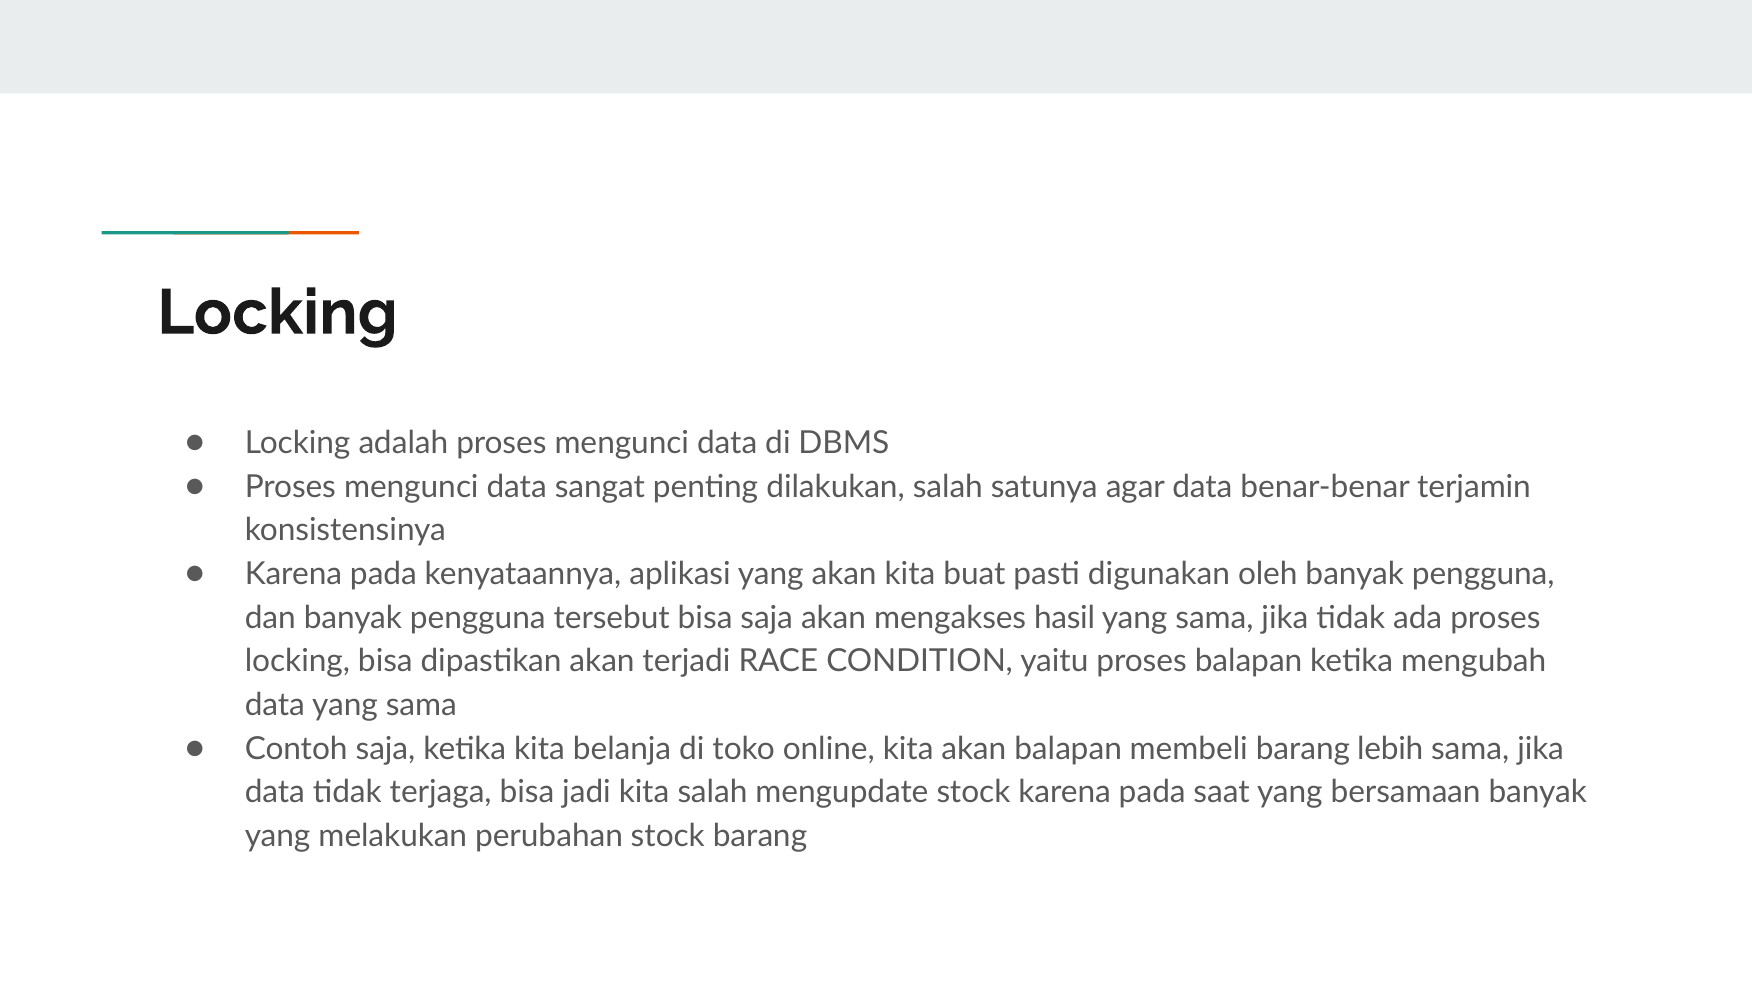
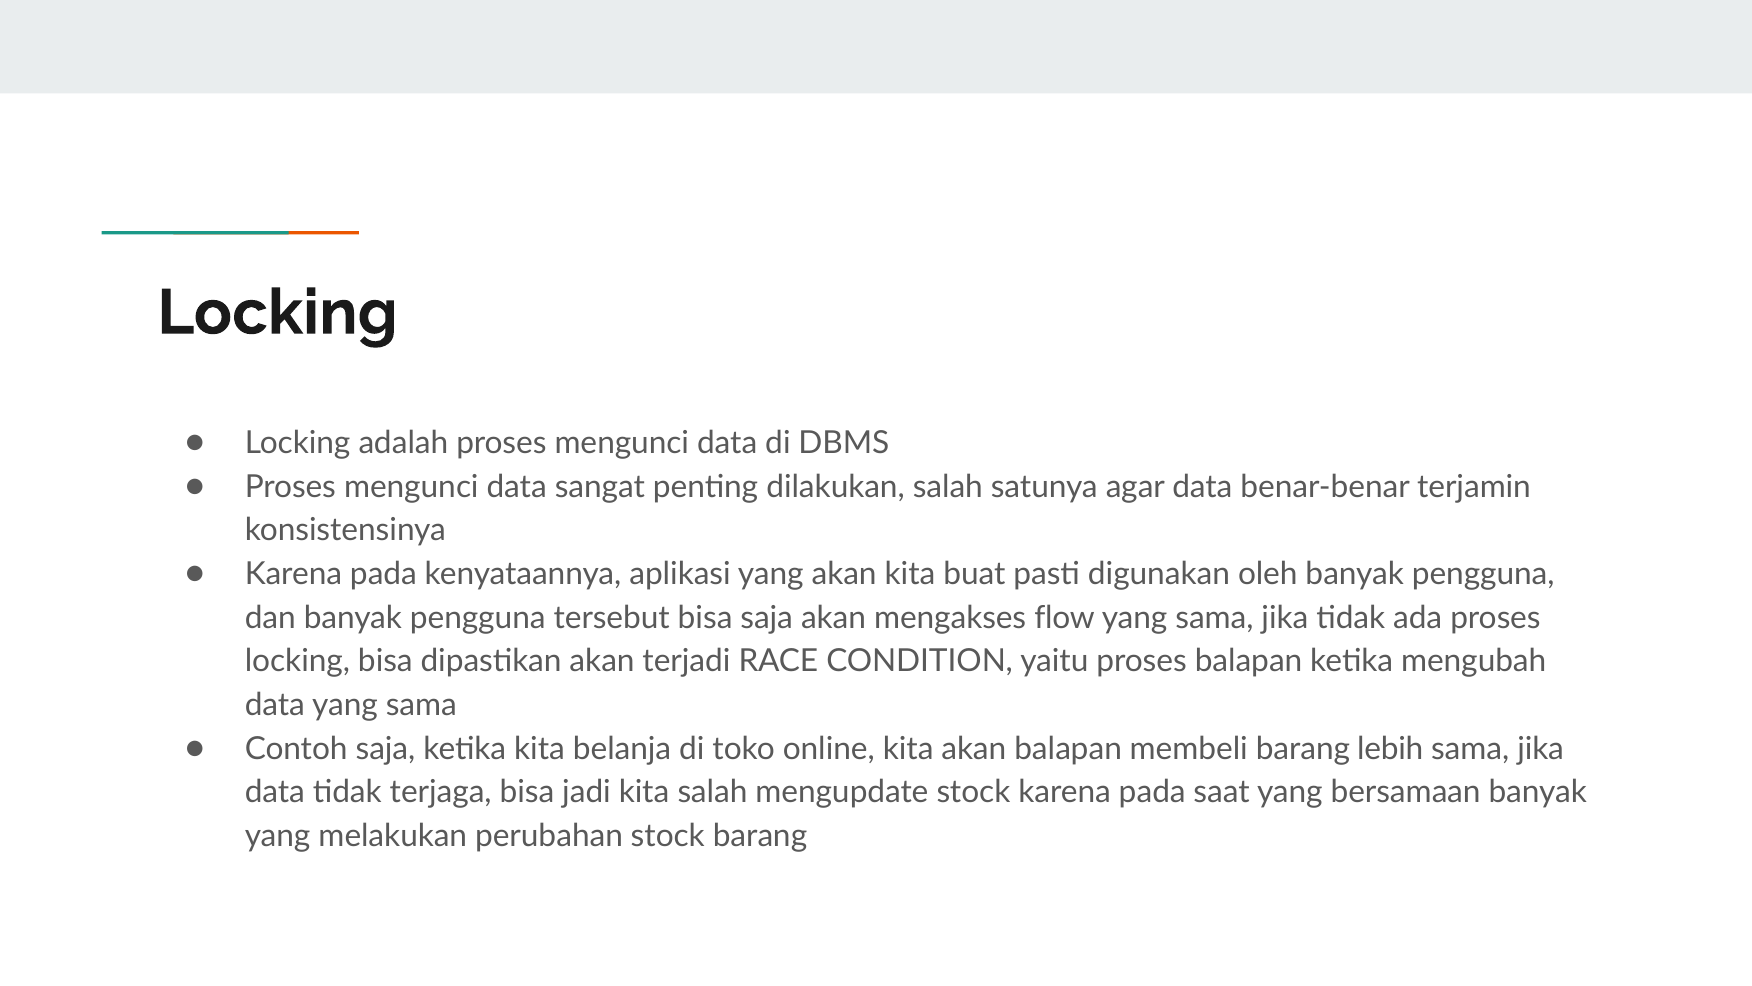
hasil: hasil -> flow (1065, 617)
